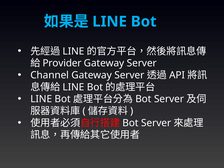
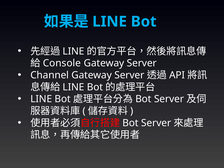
Provider: Provider -> Console (62, 63)
